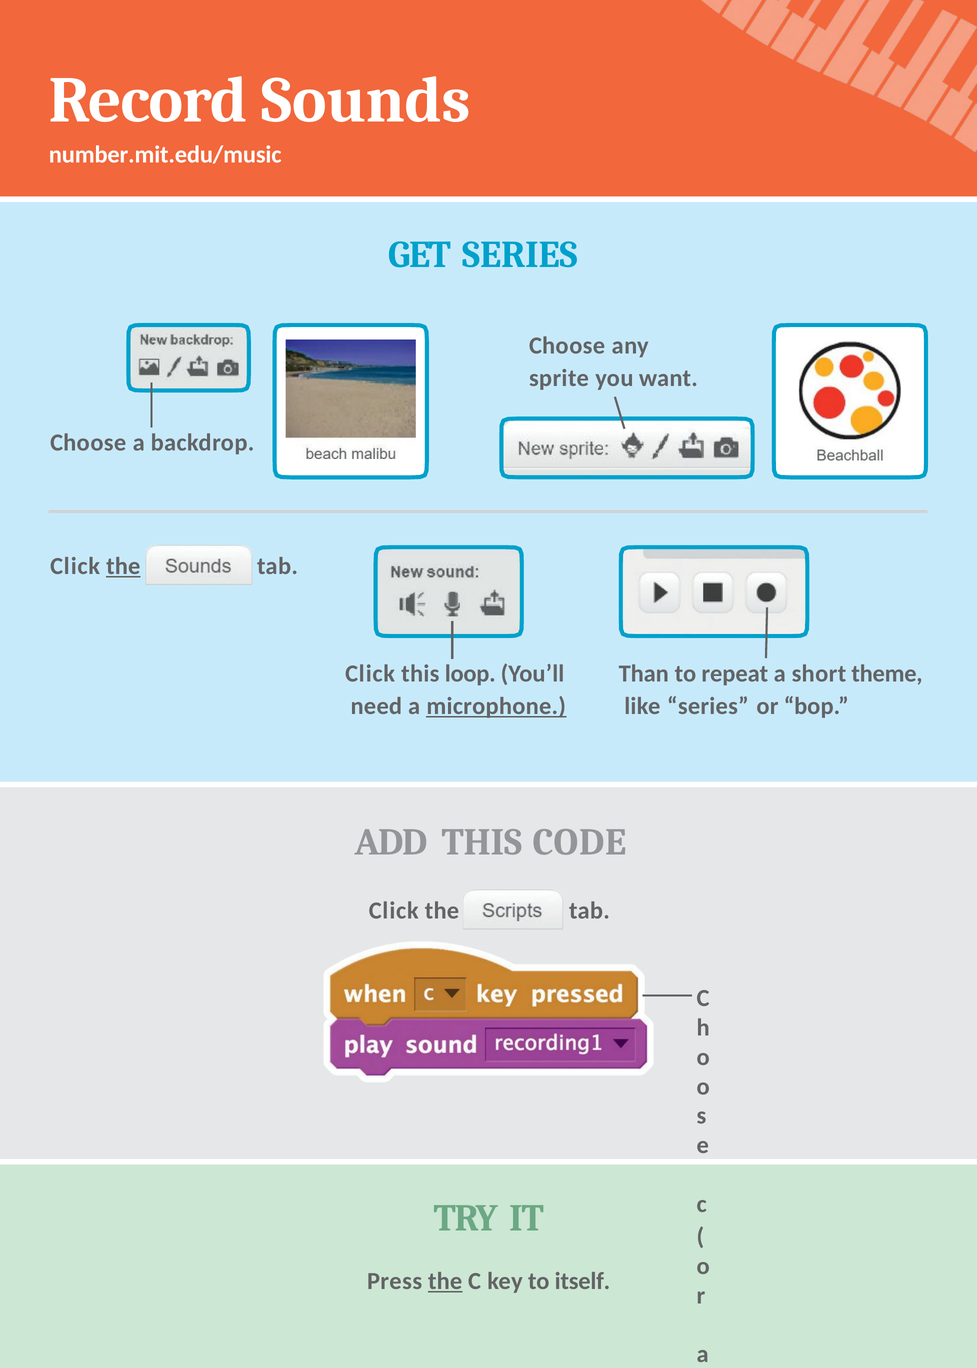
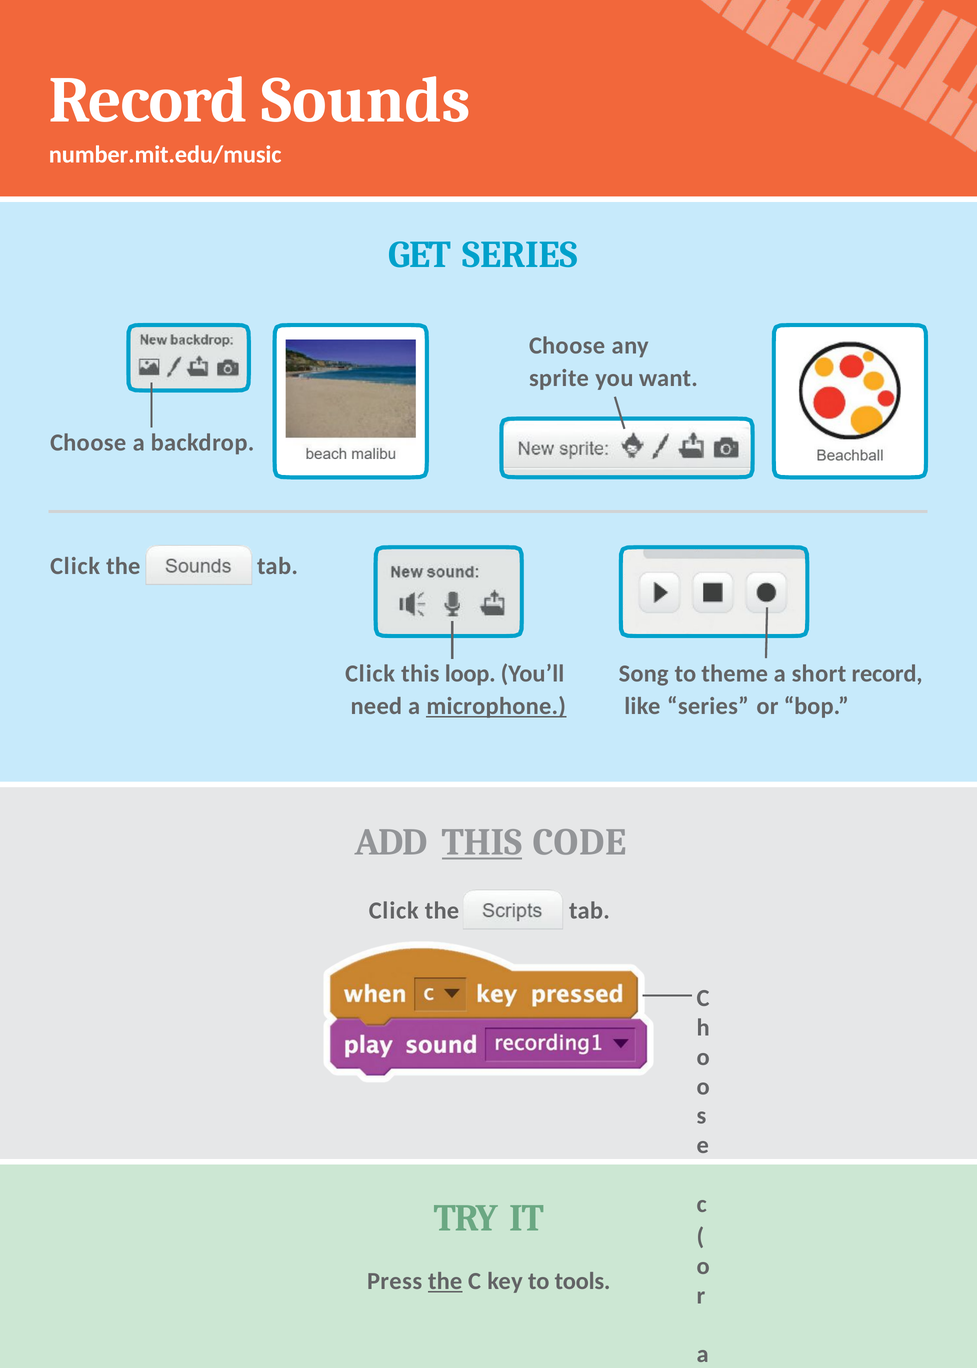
the underline: present -> none (123, 566)
Than: Than -> Song (644, 674)
repeat: repeat -> theme (735, 674)
short theme: theme -> record (887, 674)
THIS underline: none -> present (482, 842)
itself: itself -> tools (583, 1281)
